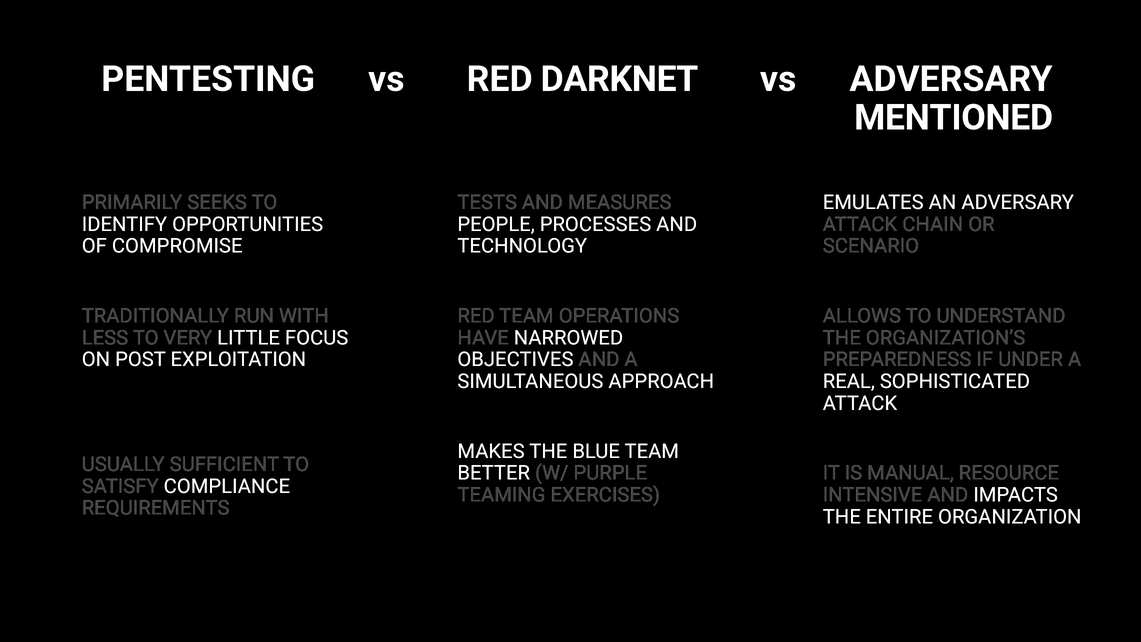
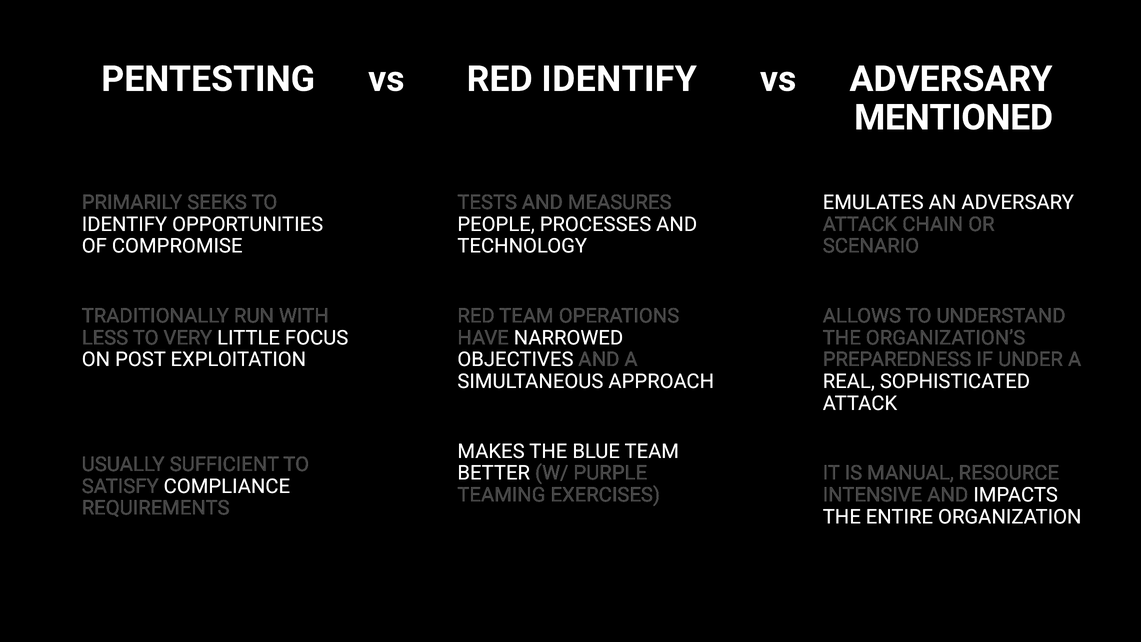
RED DARKNET: DARKNET -> IDENTIFY (619, 79)
